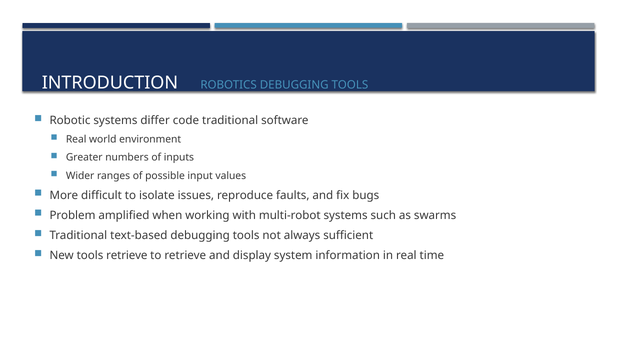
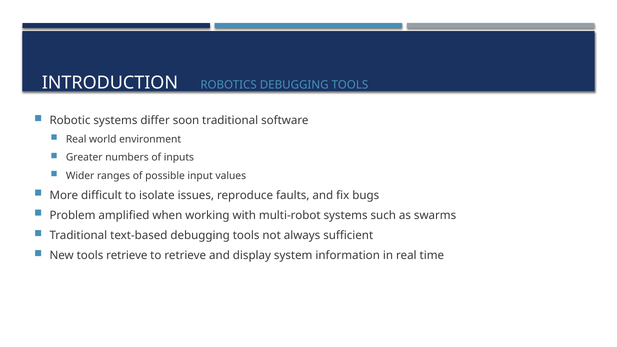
code: code -> soon (186, 120)
